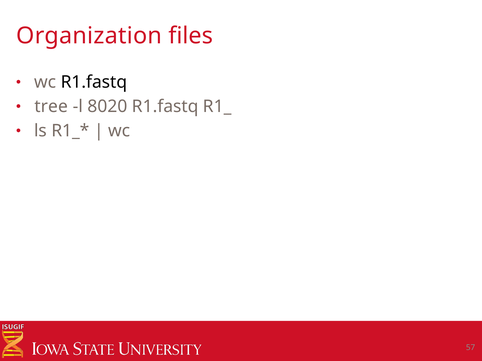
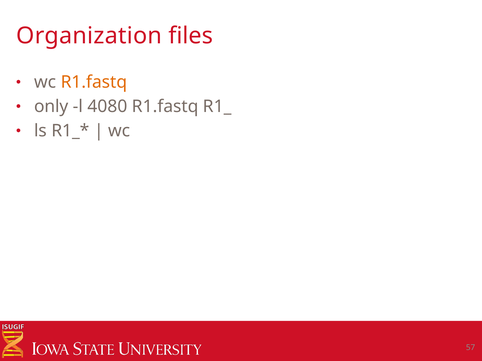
R1.fastq colour: black -> orange (94, 82)
tree: tree -> only (51, 107)
8020: 8020 -> 4080 (107, 107)
